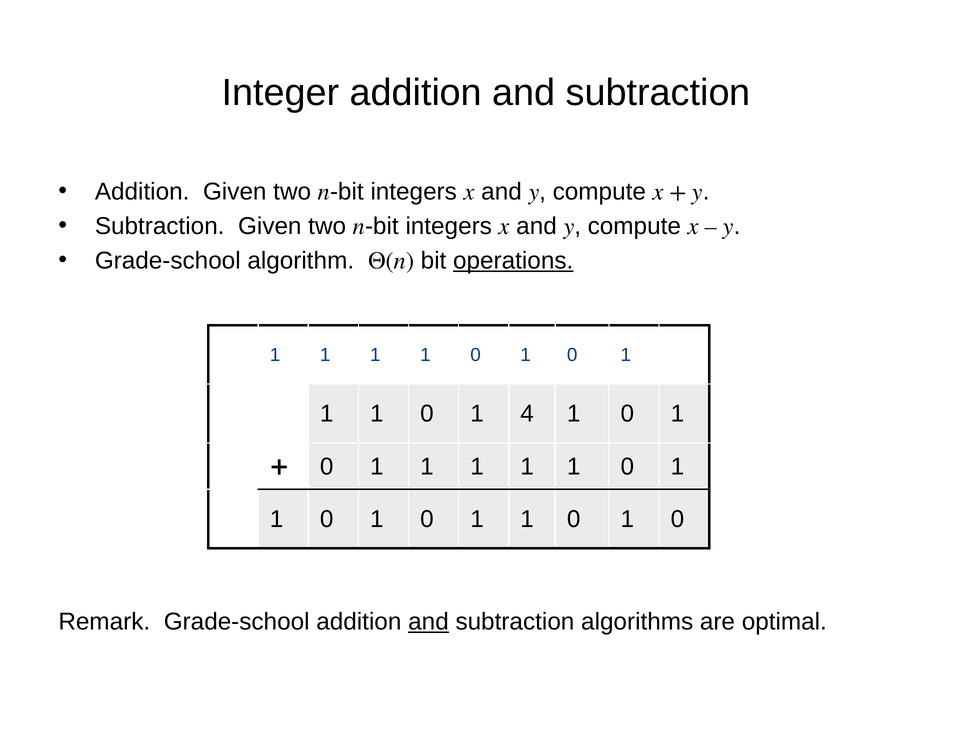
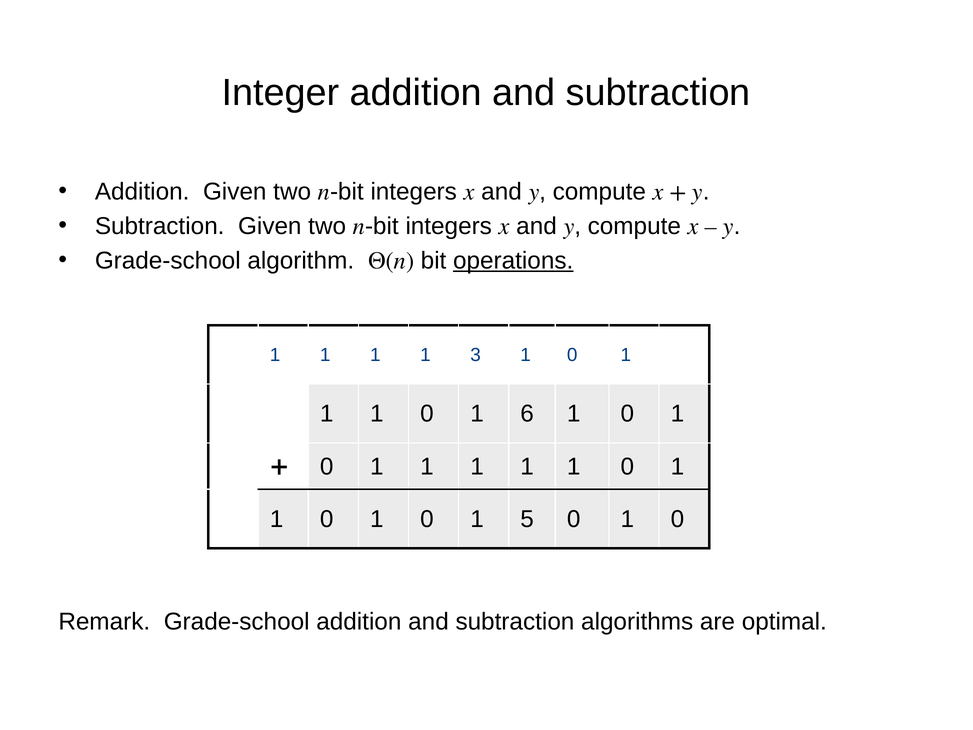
0: 0 -> 3 (476, 355)
4: 4 -> 6 (527, 414)
1: 1 -> 5 (527, 519)
and underline: present -> none (428, 622)
